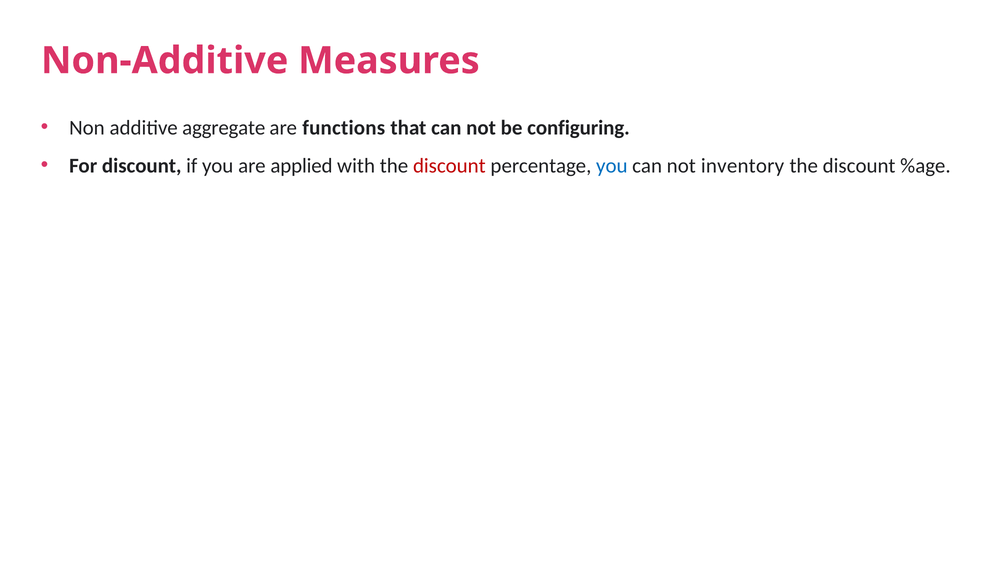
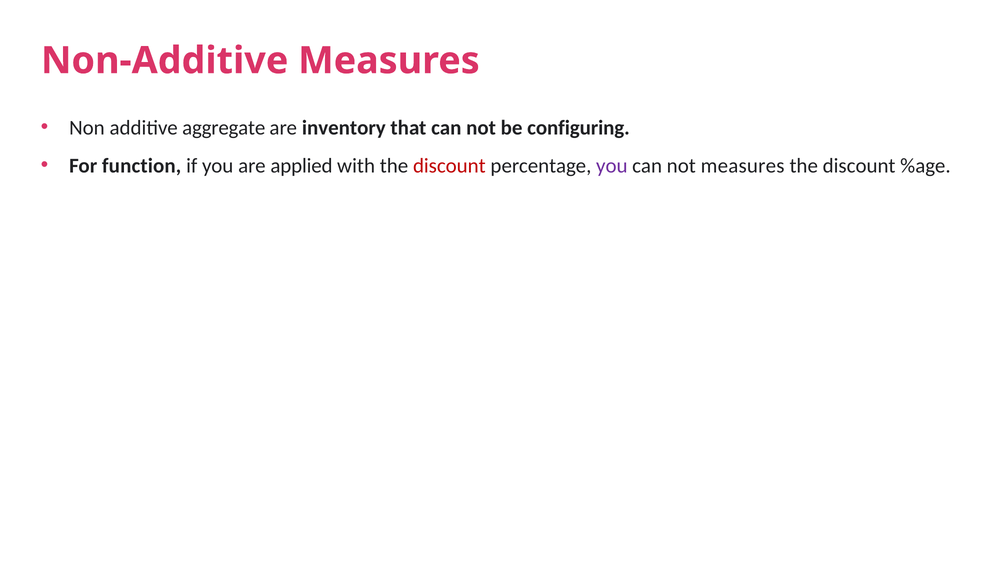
functions: functions -> inventory (344, 128)
For discount: discount -> function (142, 166)
you colour: blue -> purple (612, 166)
not inventory: inventory -> measures (743, 166)
